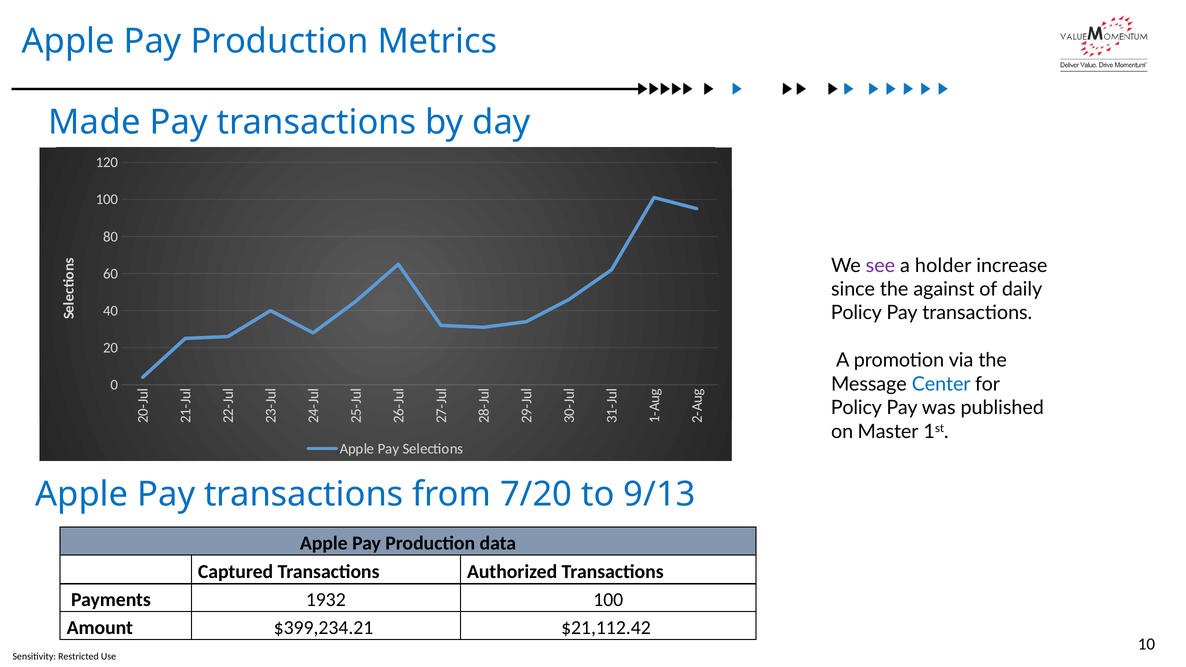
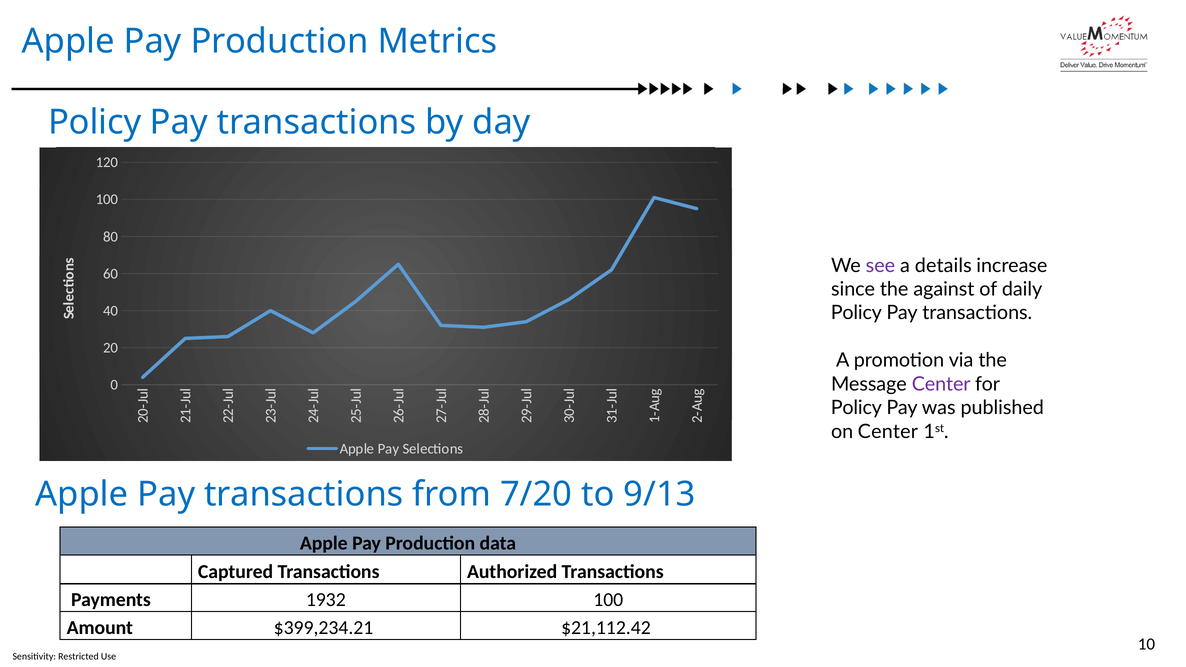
Made: Made -> Policy (95, 122)
holder: holder -> details (943, 266)
Center colour: blue -> purple (941, 384)
on Master: Master -> Center (888, 432)
